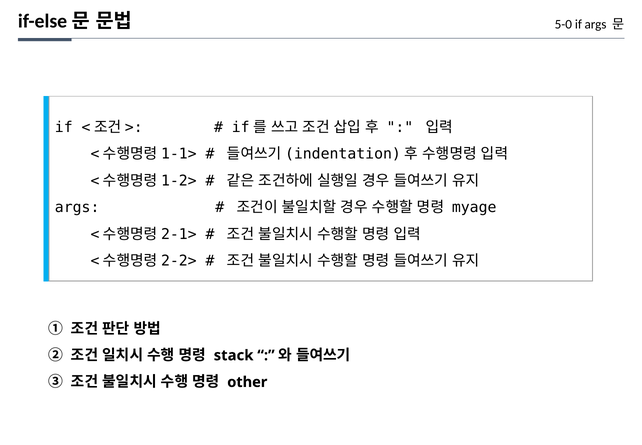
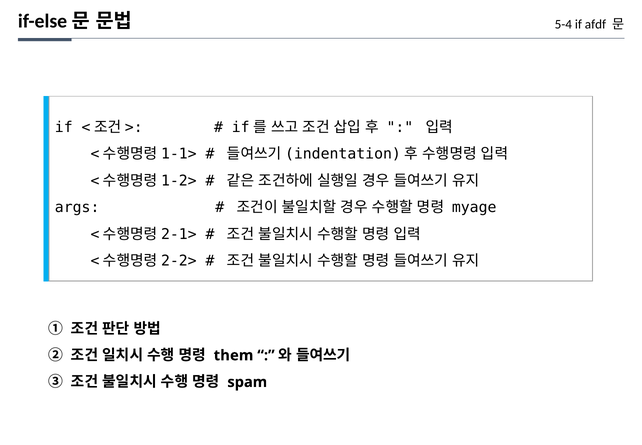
5-0: 5-0 -> 5-4 (563, 24)
if args: args -> afdf (595, 24)
stack: stack -> them (234, 355)
other: other -> spam (247, 382)
